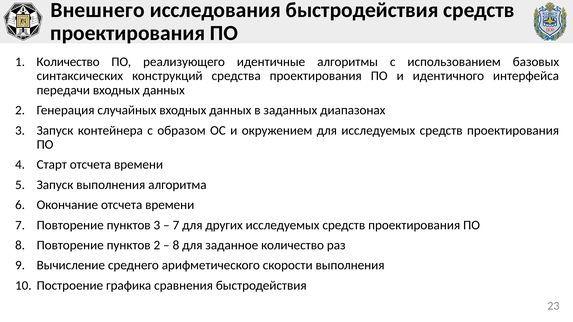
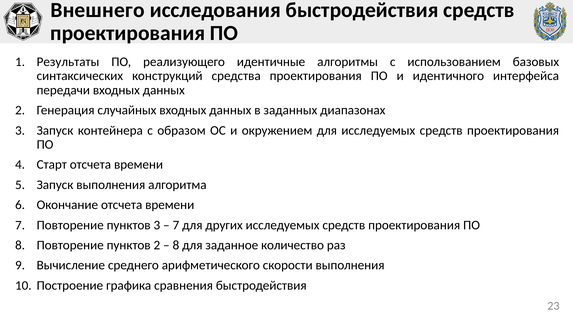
Количество: Количество -> Результаты (68, 62)
